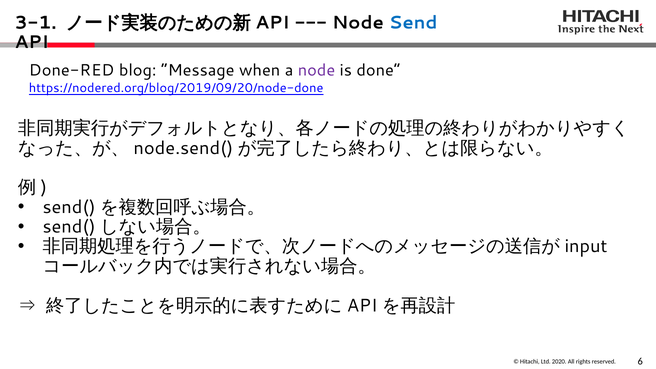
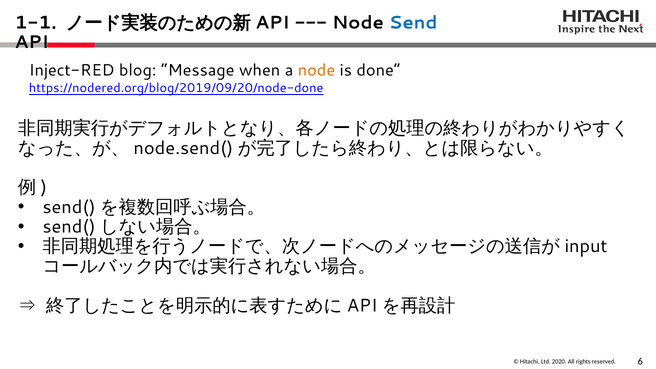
3-1: 3-1 -> 1-1 (36, 23)
Done-RED: Done-RED -> Inject-RED (72, 71)
node colour: purple -> orange (316, 71)
